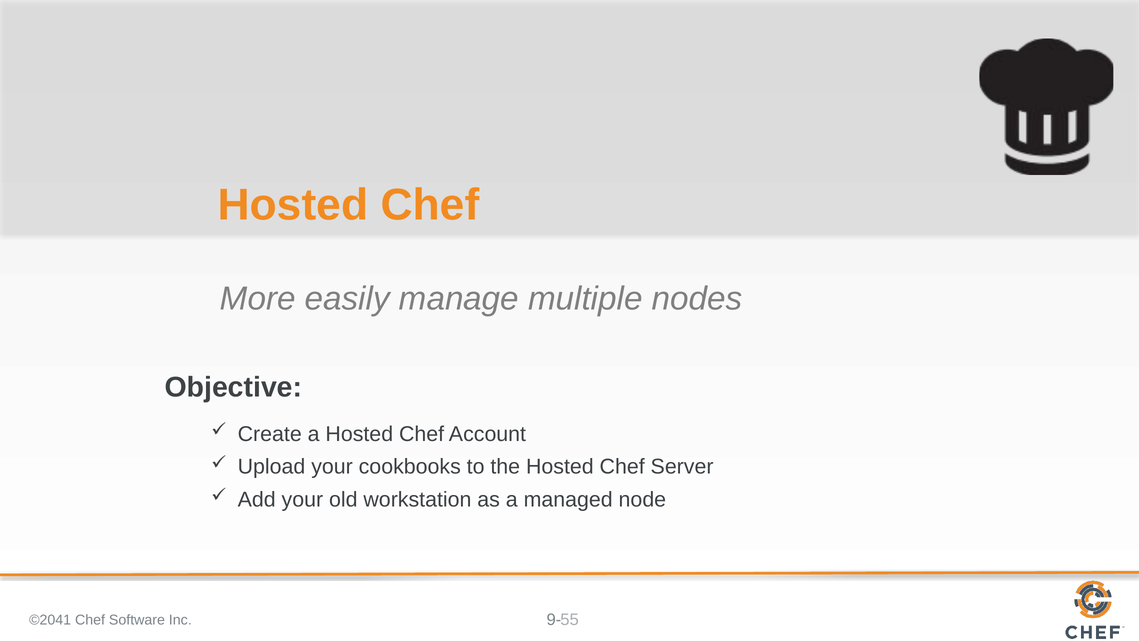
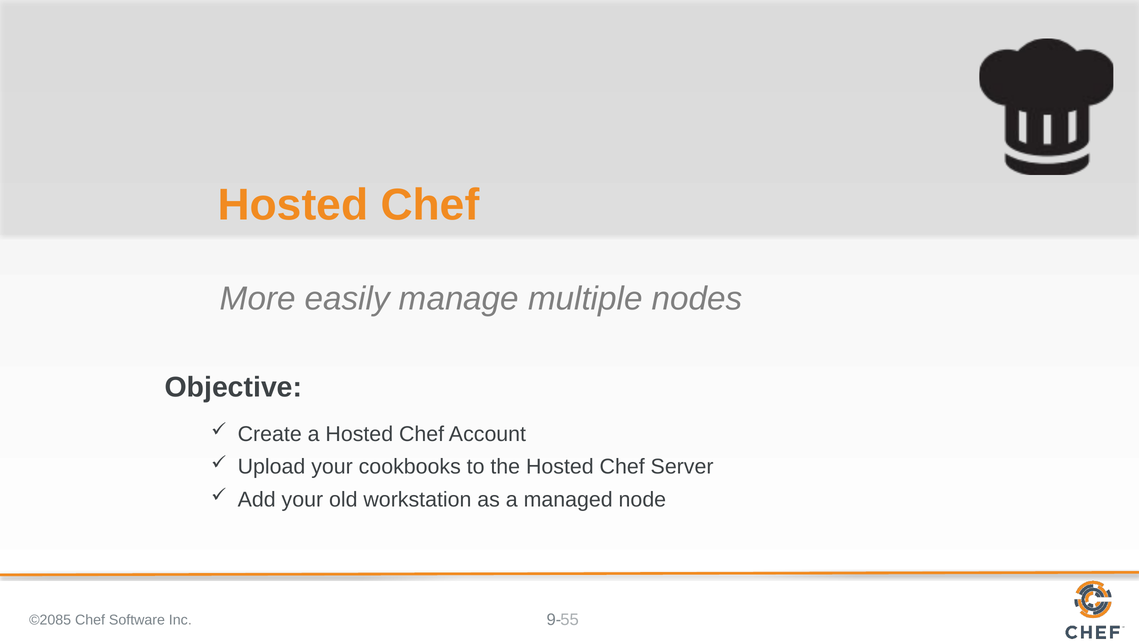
©2041: ©2041 -> ©2085 (50, 620)
